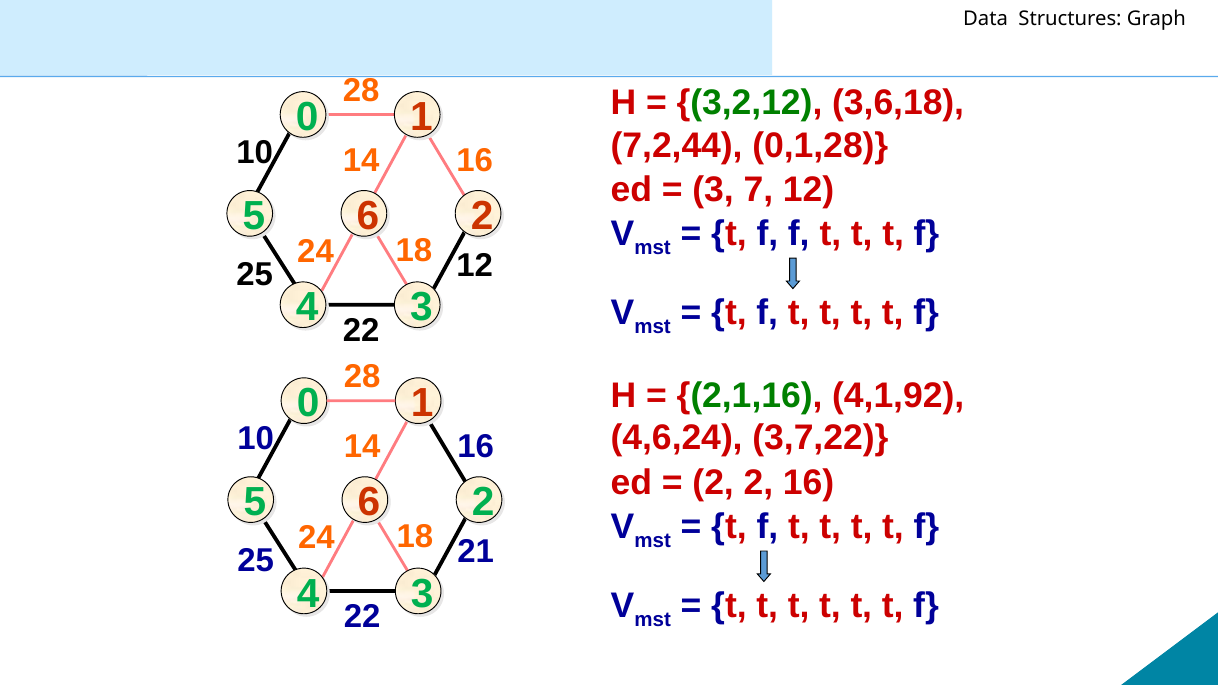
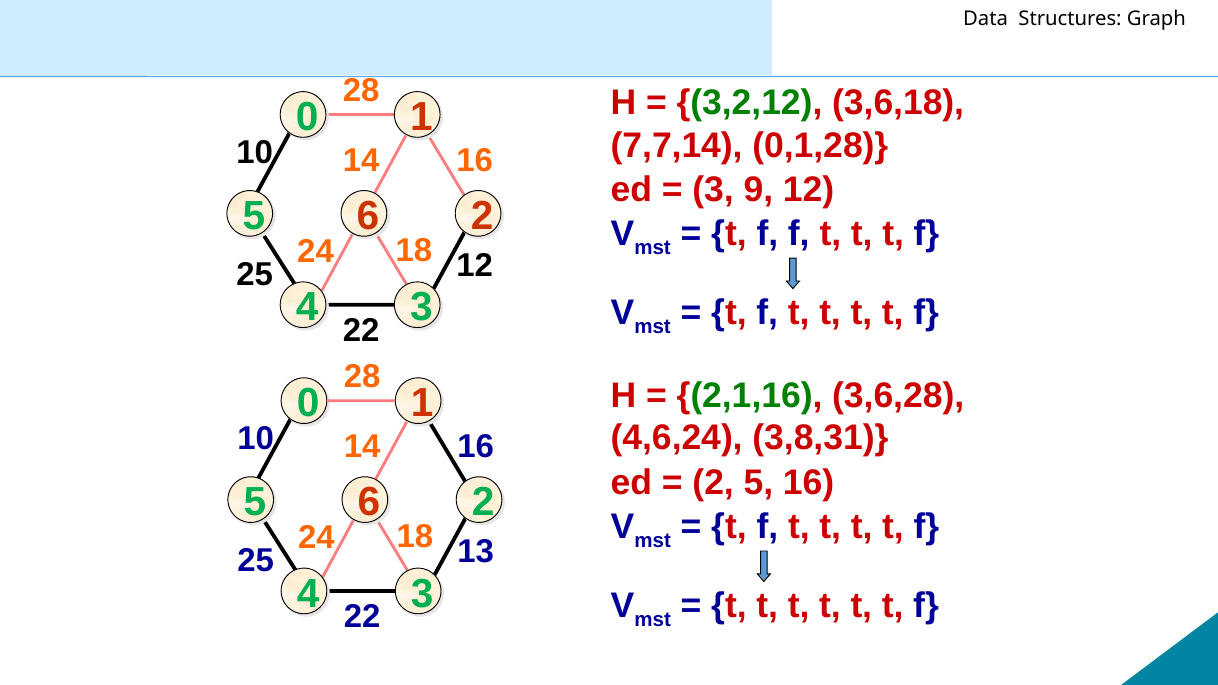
7,2,44: 7,2,44 -> 7,7,14 (677, 145)
7: 7 -> 9 (758, 190)
4,1,92: 4,1,92 -> 3,6,28 (898, 395)
3,7,22: 3,7,22 -> 3,8,31 (820, 438)
2: 2 -> 5 (758, 483)
21: 21 -> 13 (476, 552)
